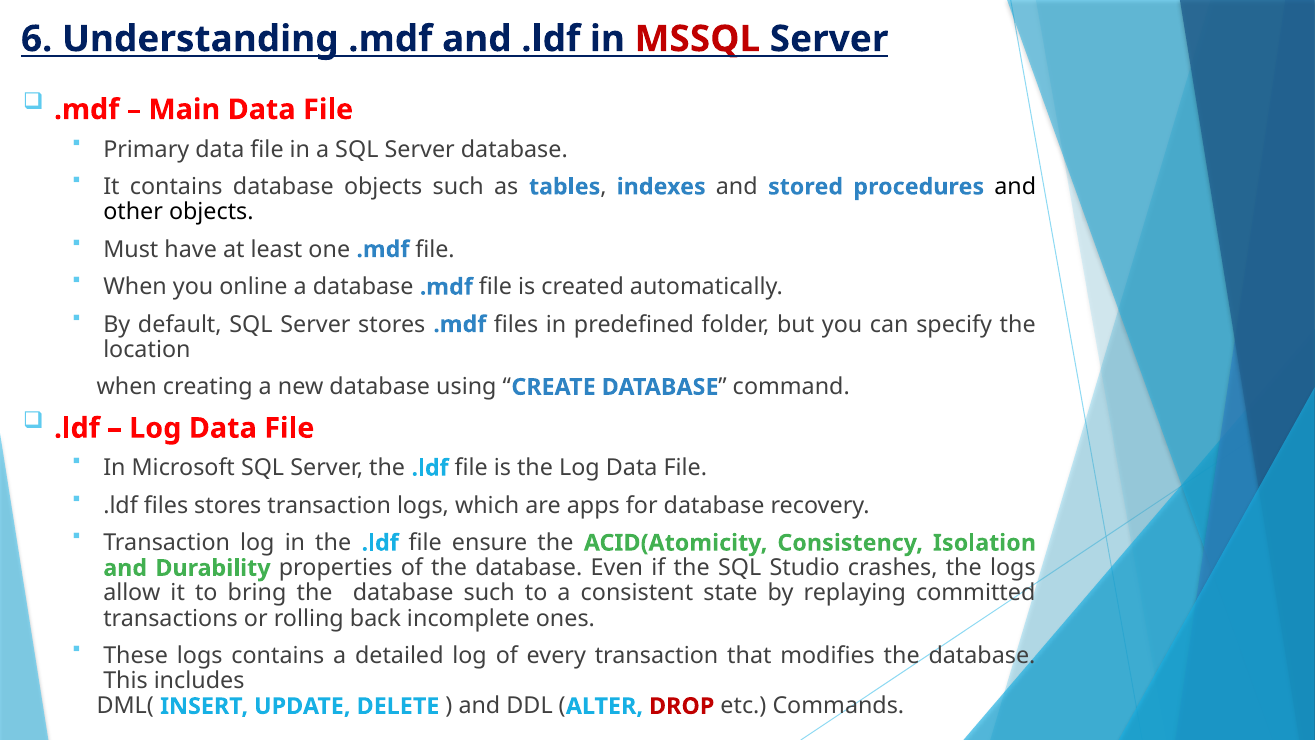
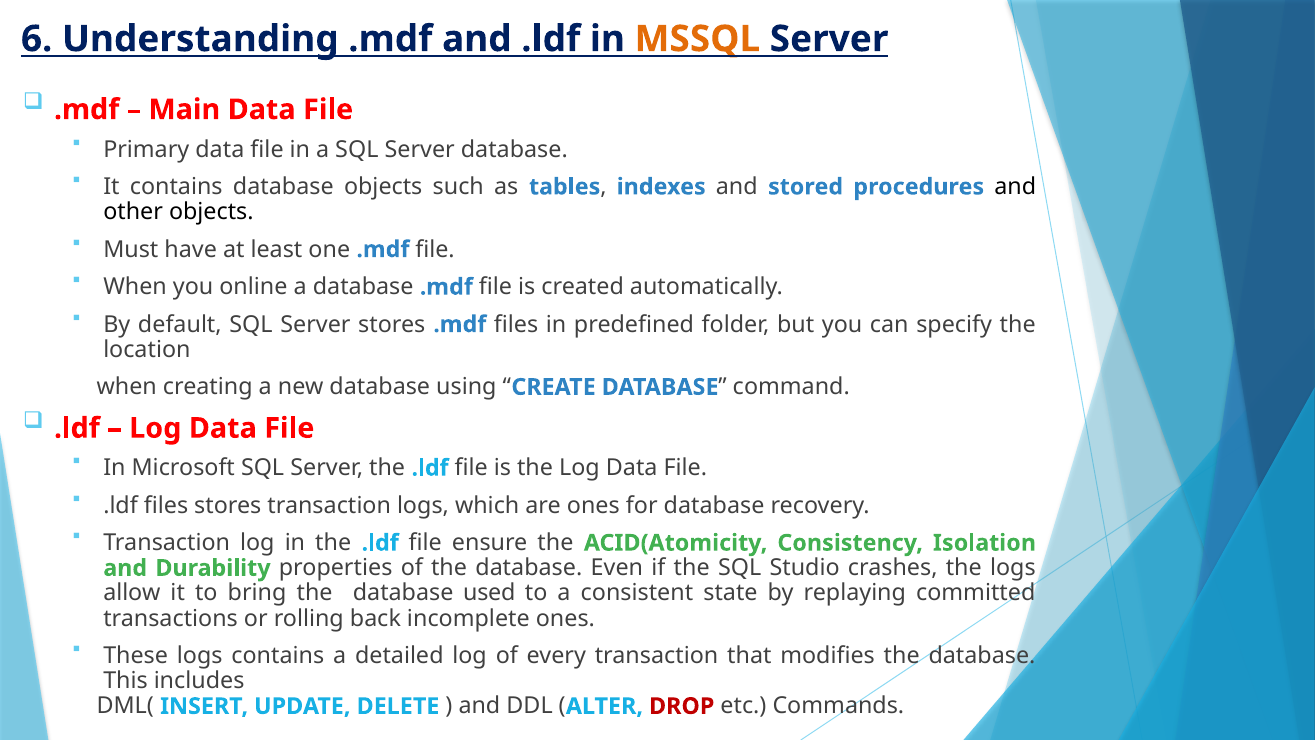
MSSQL colour: red -> orange (697, 39)
are apps: apps -> ones (593, 505)
database such: such -> used (489, 593)
